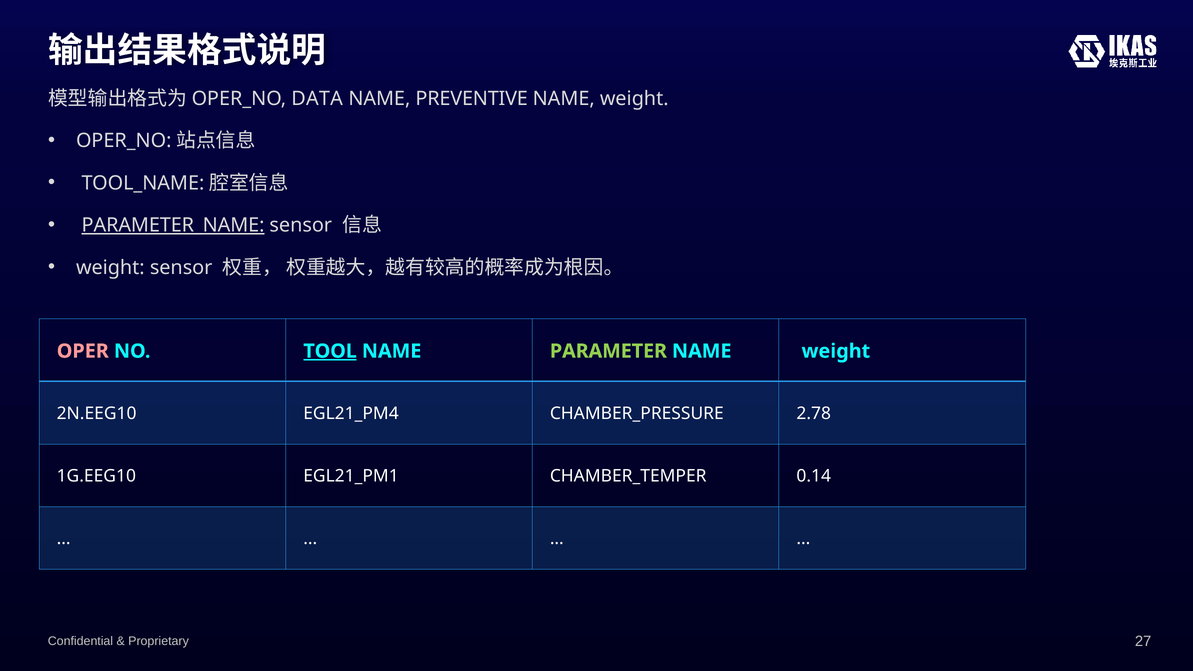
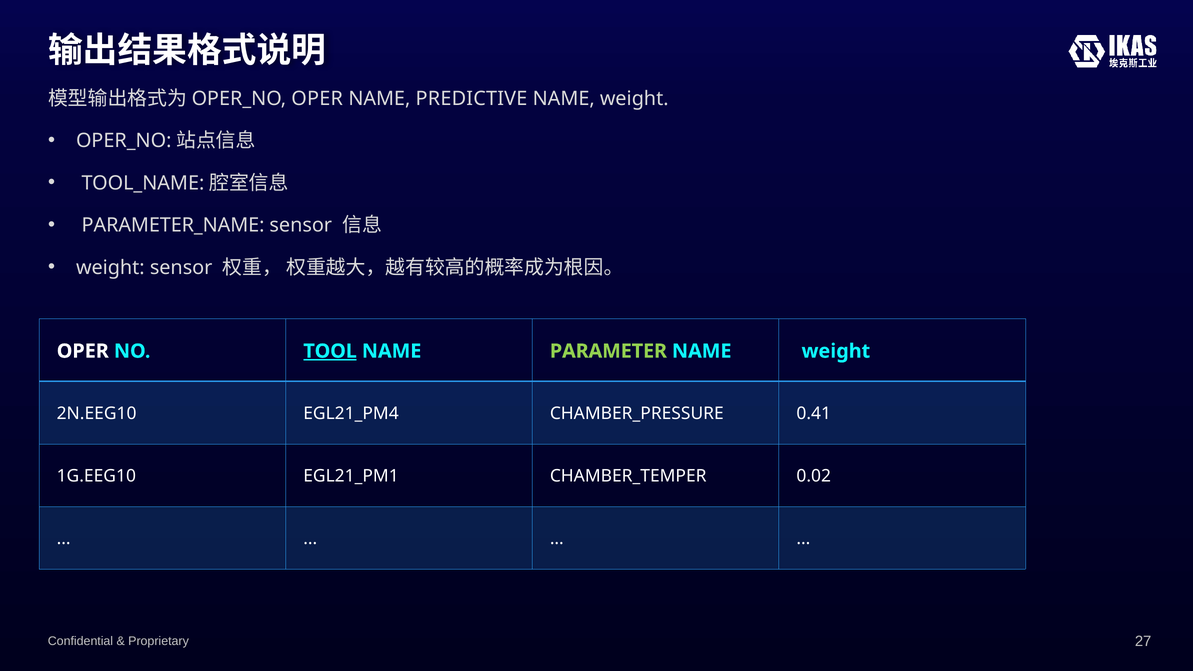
DATA: DATA -> OPER (317, 99)
PREVENTIVE: PREVENTIVE -> PREDICTIVE (471, 99)
PARAMETER_NAME underline: present -> none (173, 225)
OPER colour: pink -> white (83, 351)
2.78: 2.78 -> 0.41 (814, 414)
0.14: 0.14 -> 0.02 (814, 476)
